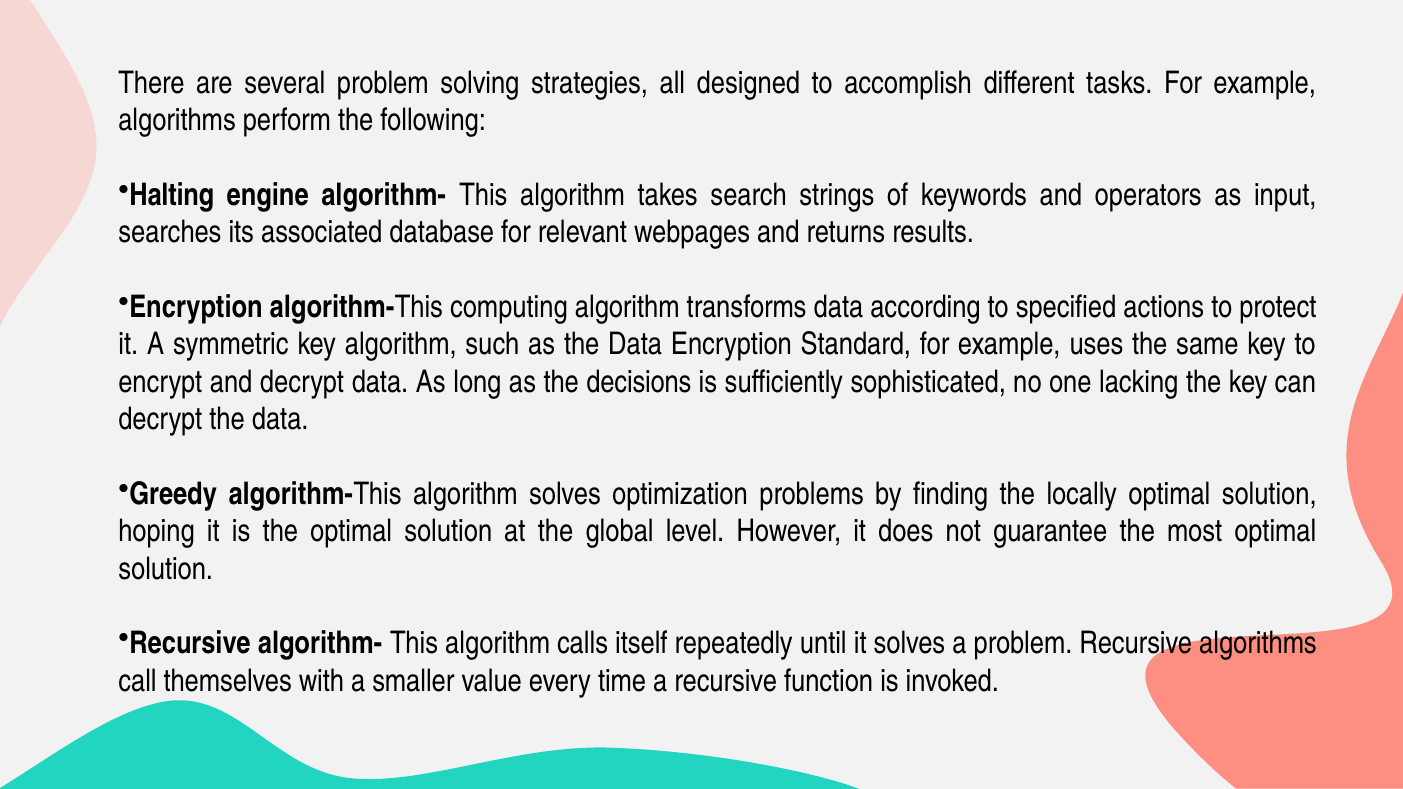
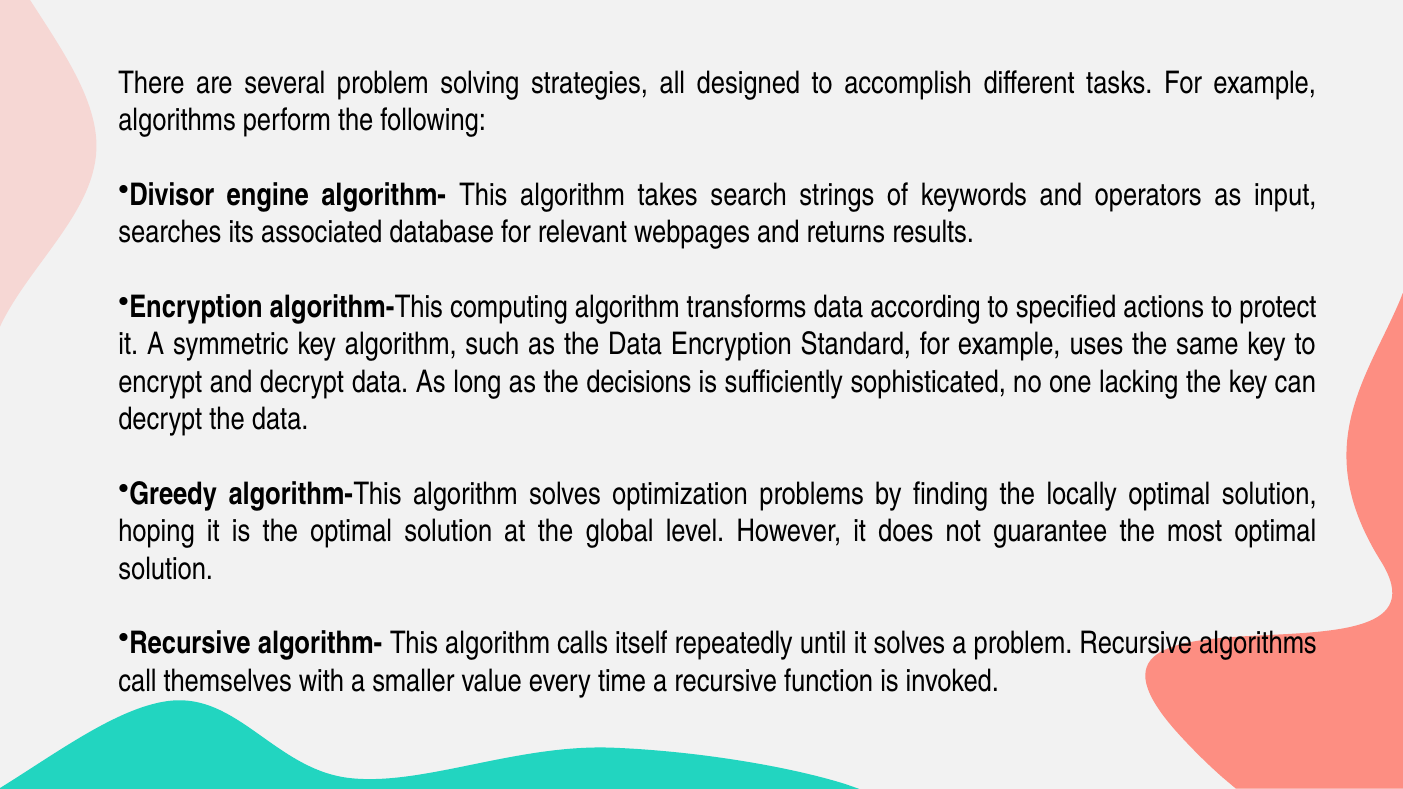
Halting: Halting -> Divisor (172, 195)
